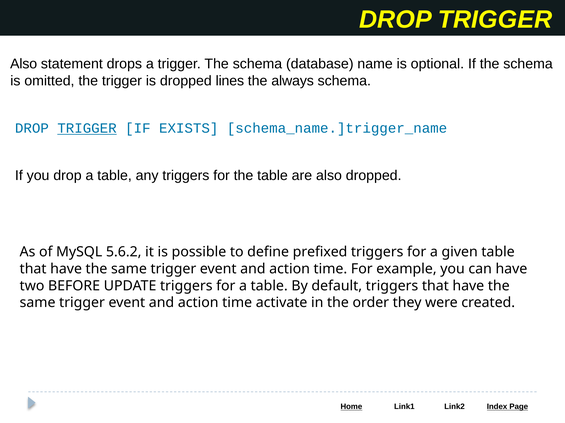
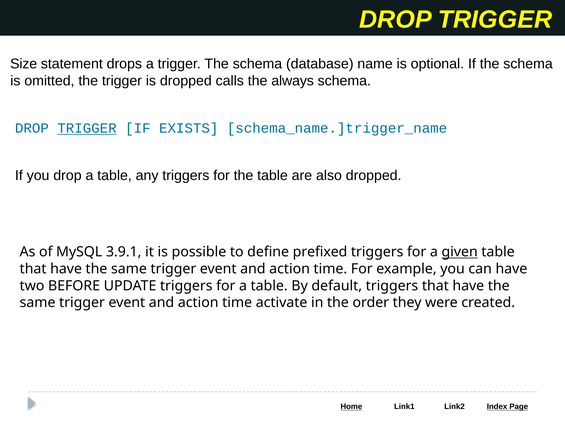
Also: Also -> Size (24, 64)
lines: lines -> calls (230, 81)
5.6.2: 5.6.2 -> 3.9.1 (124, 252)
given underline: none -> present (460, 252)
